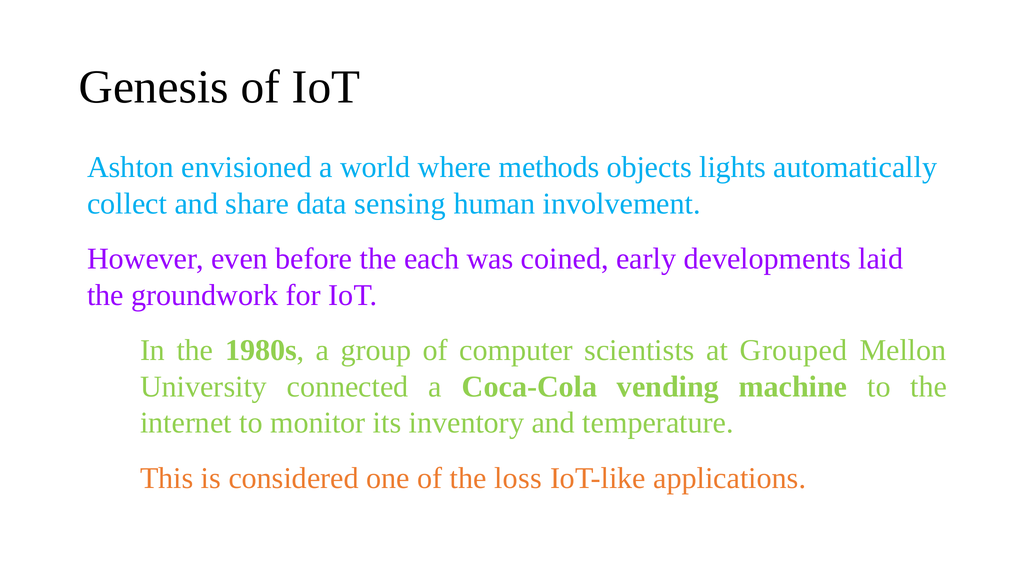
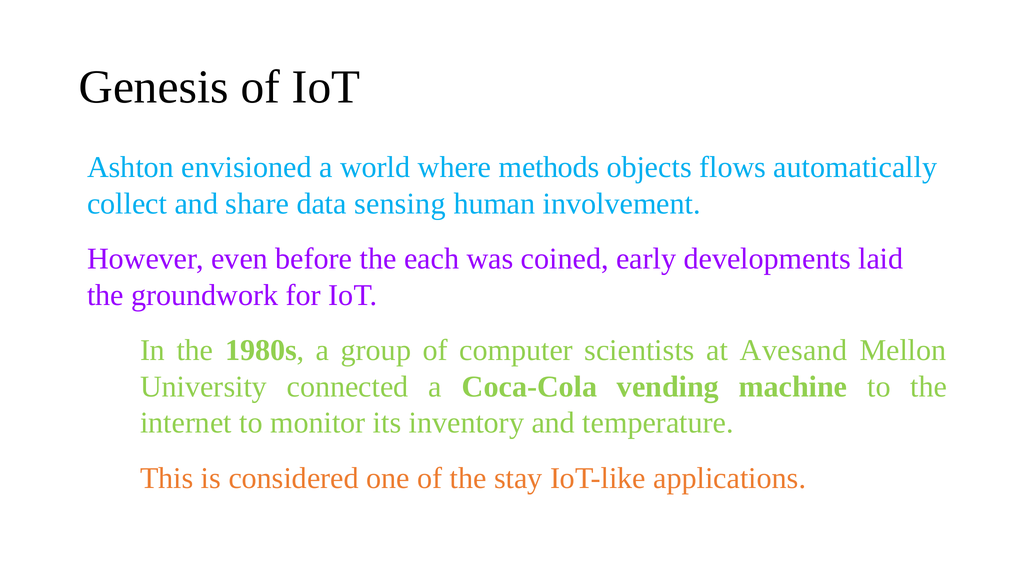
lights: lights -> flows (733, 167)
Grouped: Grouped -> Avesand (794, 350)
loss: loss -> stay (518, 478)
